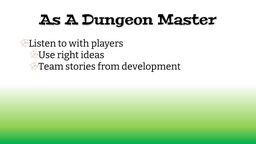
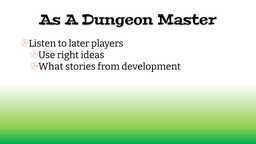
with: with -> later (79, 43)
Team: Team -> What (51, 66)
